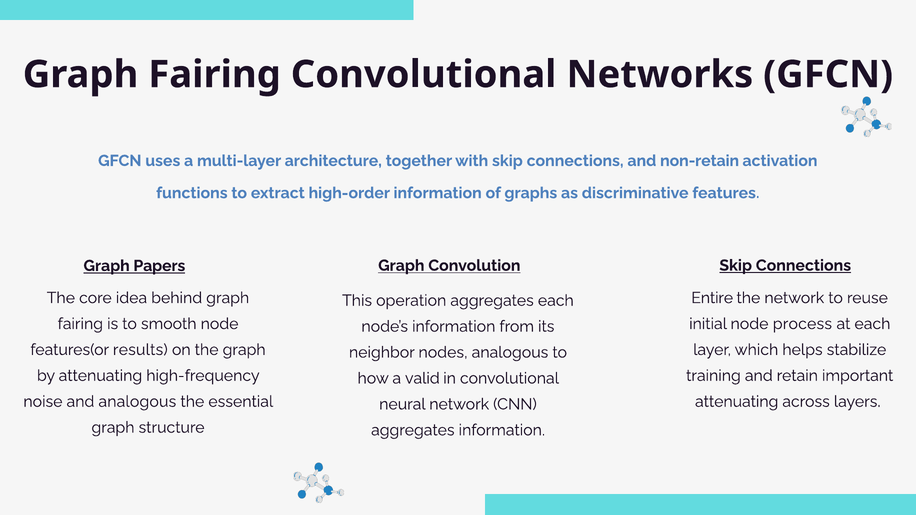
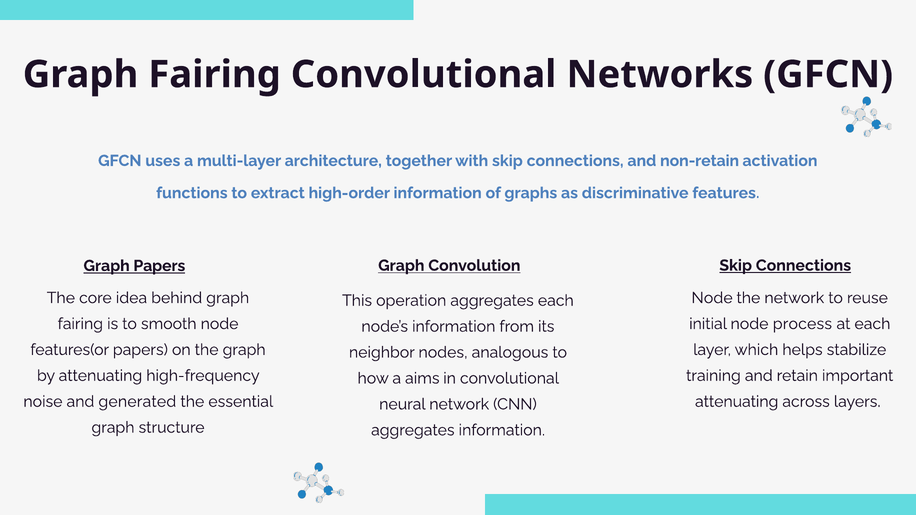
Entire: Entire -> Node (712, 298)
features(or results: results -> papers (140, 350)
valid: valid -> aims (422, 378)
and analogous: analogous -> generated (137, 402)
